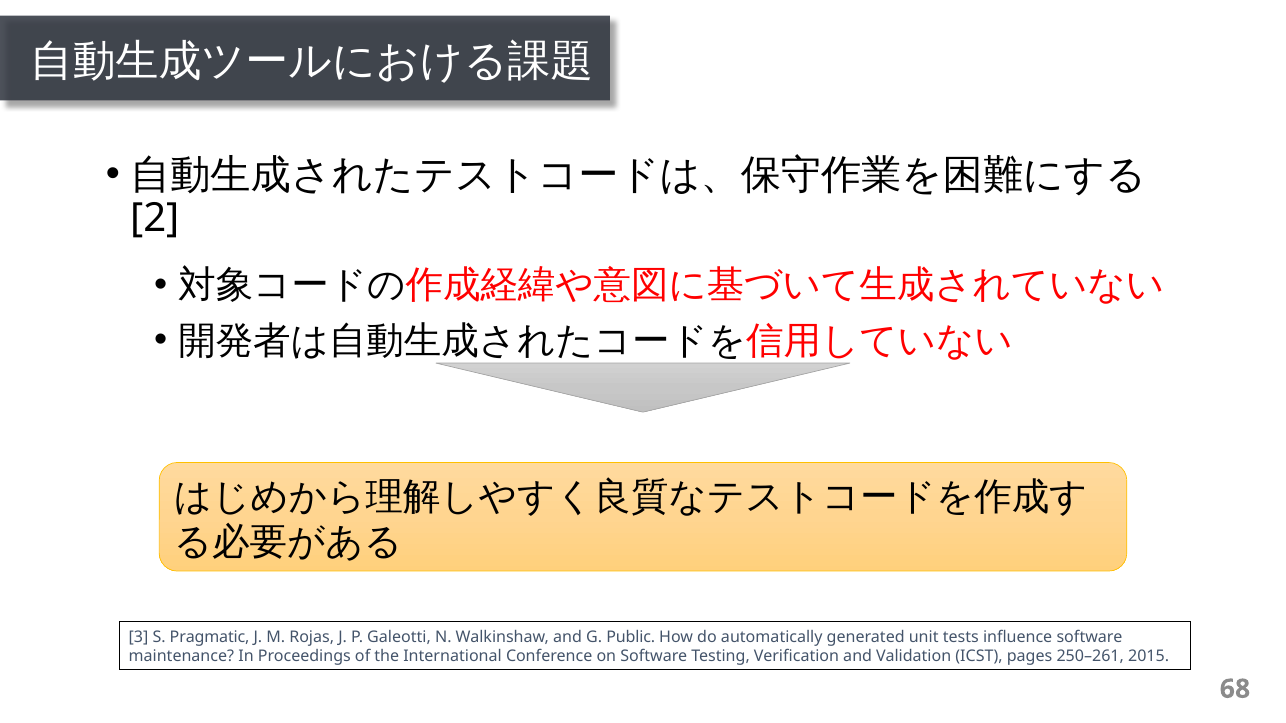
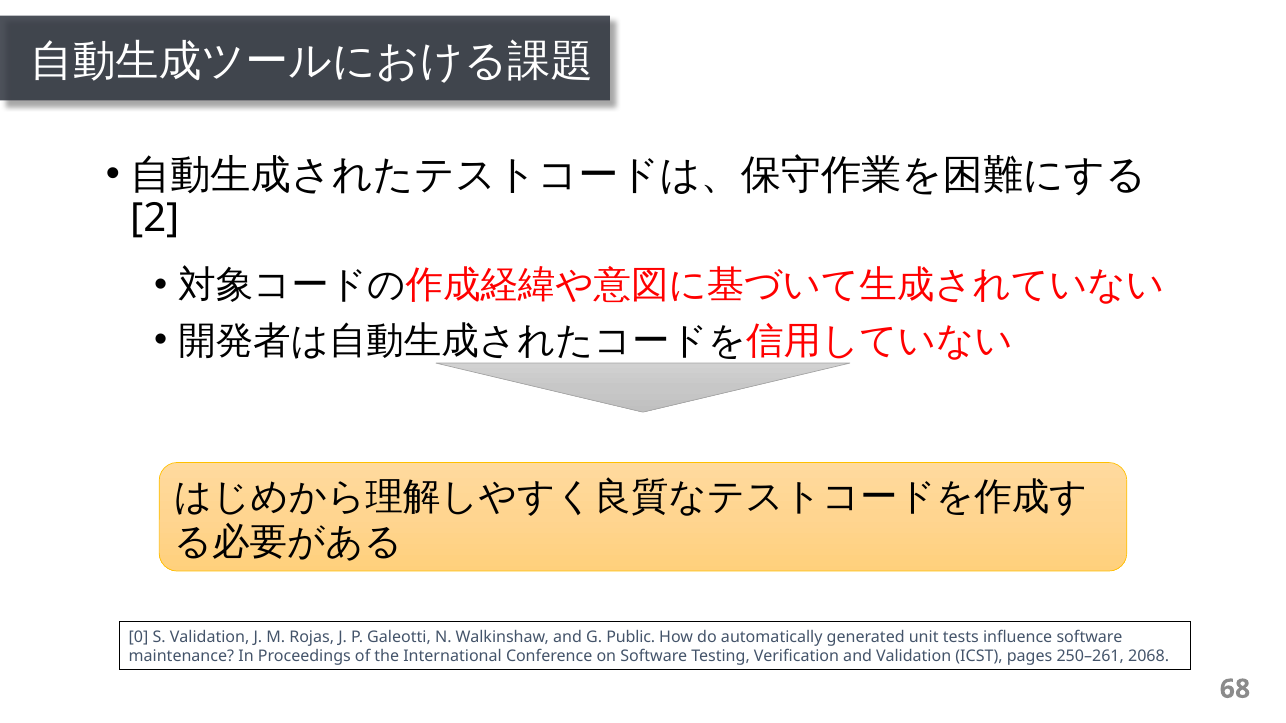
3: 3 -> 0 (139, 637)
S Pragmatic: Pragmatic -> Validation (210, 637)
2015: 2015 -> 2068 (1149, 657)
